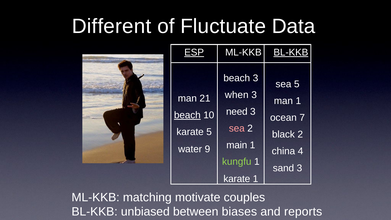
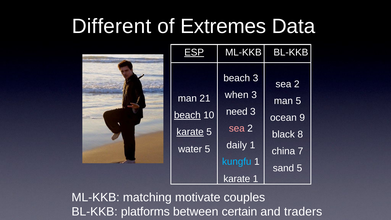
Fluctuate: Fluctuate -> Extremes (223, 26)
BL-KKB underline: present -> none (291, 52)
5: 5 -> 2 (297, 84)
man 1: 1 -> 5 (298, 101)
7: 7 -> 9 (302, 118)
karate underline: none -> present (190, 132)
black 2: 2 -> 8 (300, 134)
main: main -> daily (237, 145)
water 9: 9 -> 5 (207, 149)
4: 4 -> 7 (301, 151)
kungfu colour: light green -> light blue (237, 162)
sand 3: 3 -> 5 (299, 168)
unbiased: unbiased -> platforms (145, 212)
biases: biases -> certain (239, 212)
reports: reports -> traders (303, 212)
